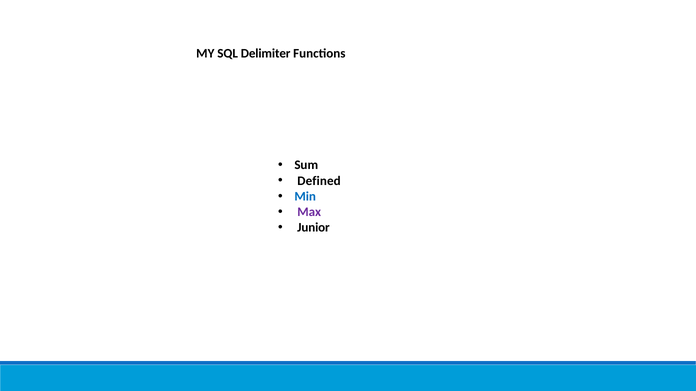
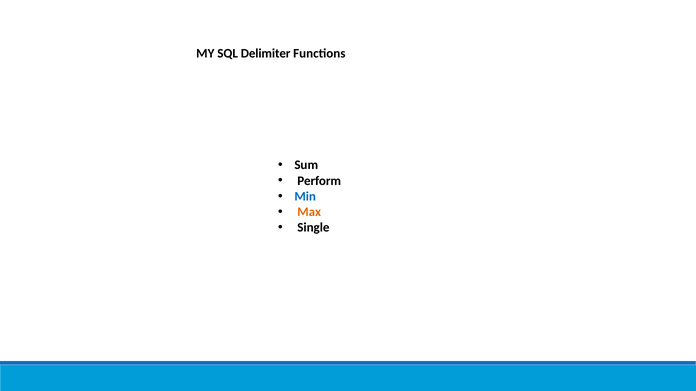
Defined: Defined -> Perform (319, 181)
Max colour: purple -> orange (309, 212)
Junior: Junior -> Single (313, 228)
